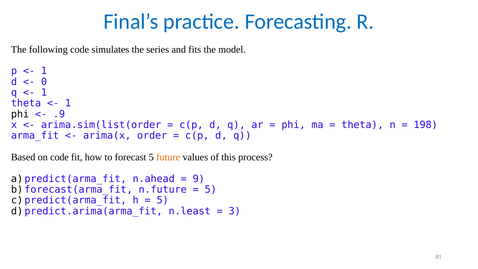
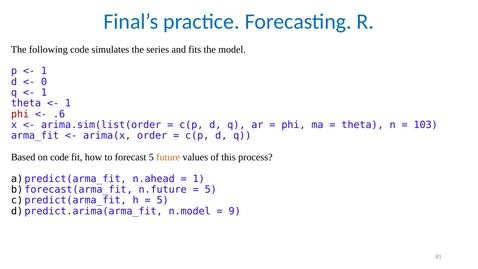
phi colour: black -> red (20, 114)
.9: .9 -> .6 (59, 114)
198: 198 -> 103 (426, 125)
9: 9 -> 1 (199, 179)
n.least: n.least -> n.model (190, 211)
3: 3 -> 9 (235, 211)
